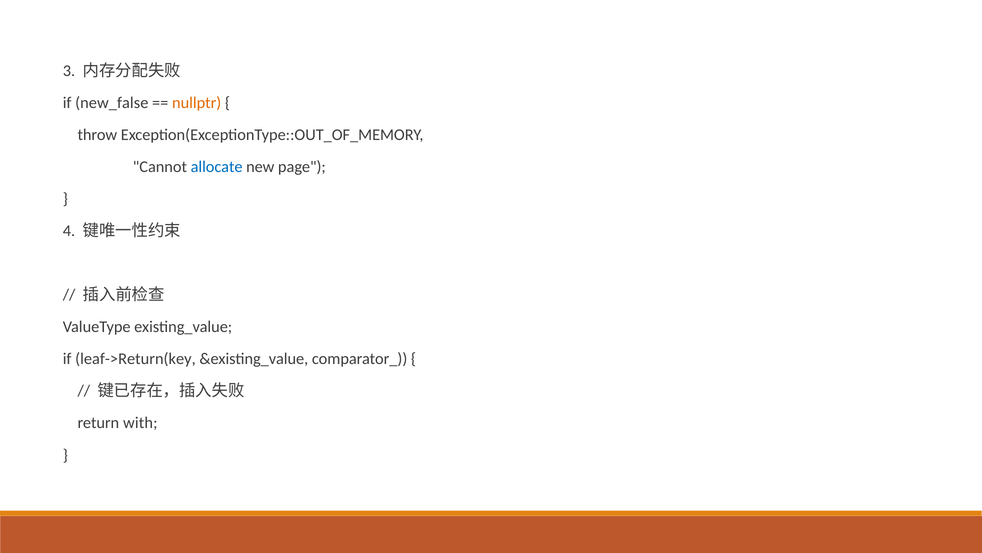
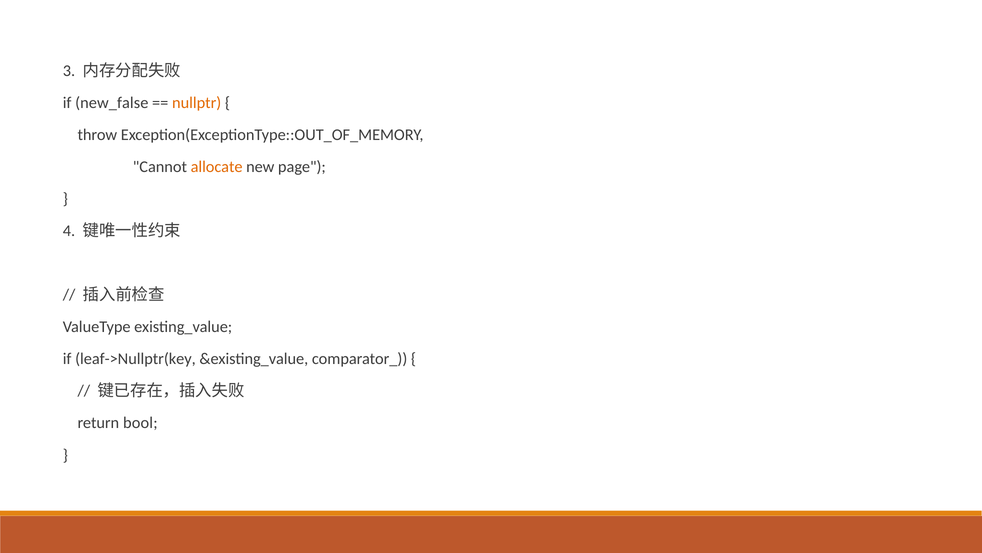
allocate colour: blue -> orange (217, 167)
leaf->Return(key: leaf->Return(key -> leaf->Nullptr(key (135, 359)
with: with -> bool (140, 423)
